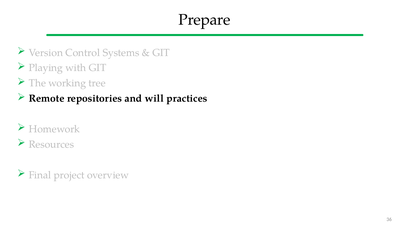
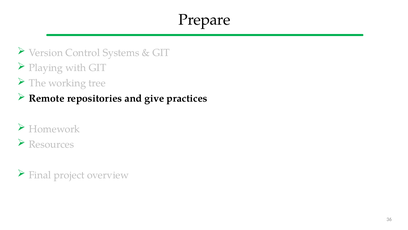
will: will -> give (154, 98)
